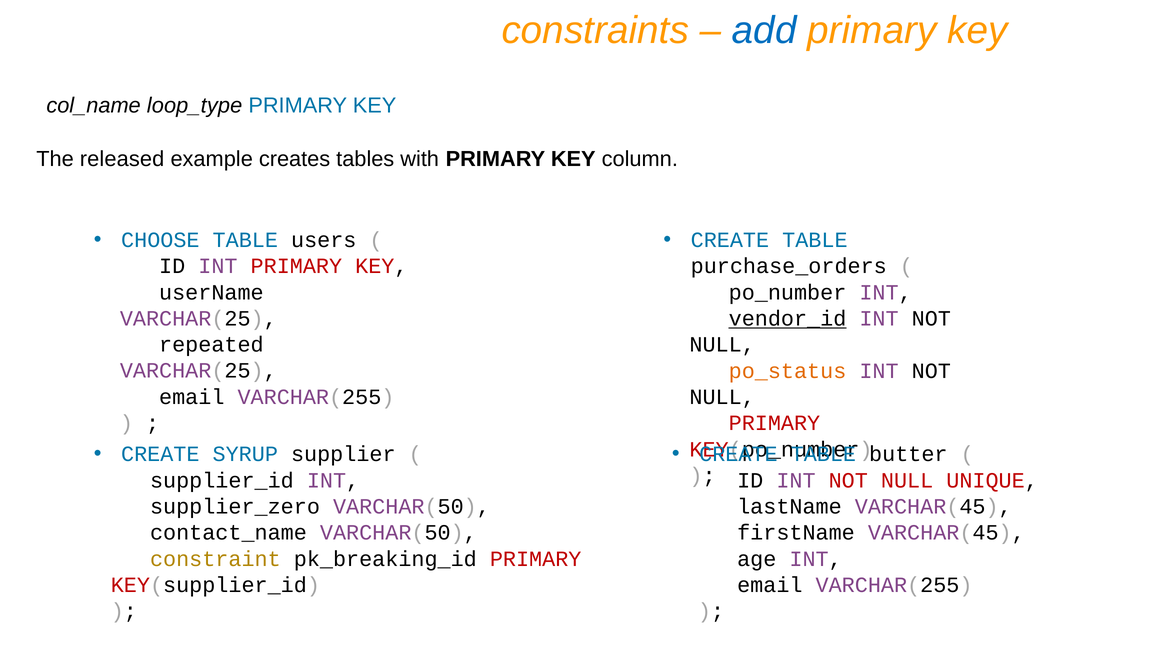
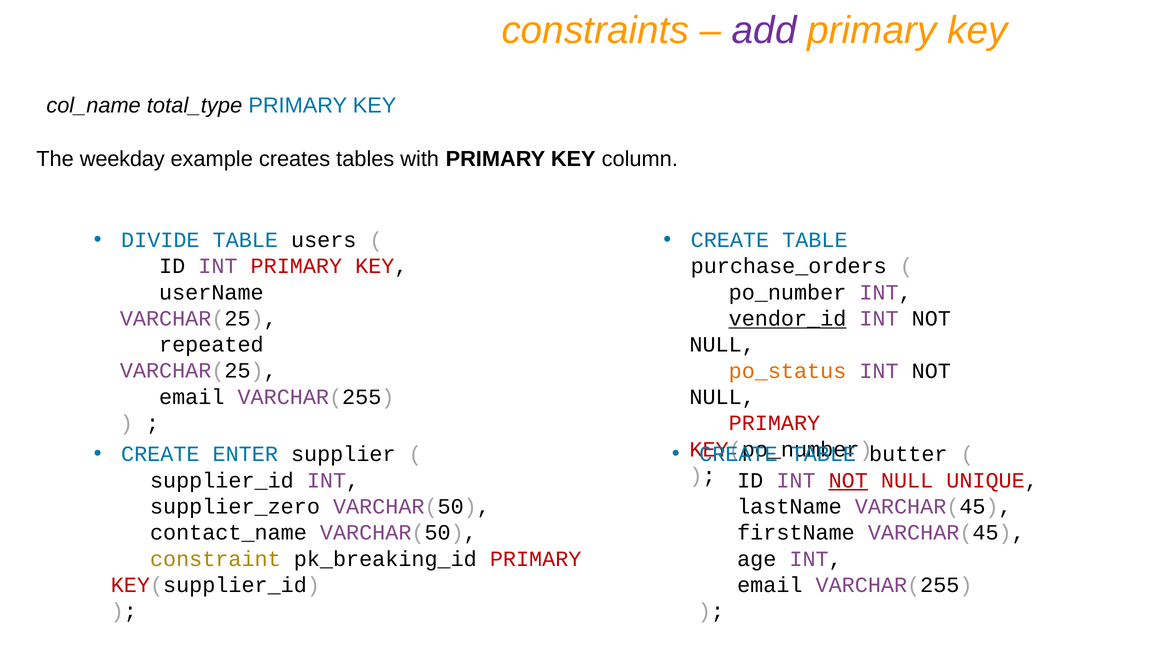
add colour: blue -> purple (764, 30)
loop_type: loop_type -> total_type (195, 105)
released: released -> weekday (122, 159)
CHOOSE: CHOOSE -> DIVIDE (160, 240)
SYRUP: SYRUP -> ENTER (245, 454)
NOT underline: none -> present (848, 480)
